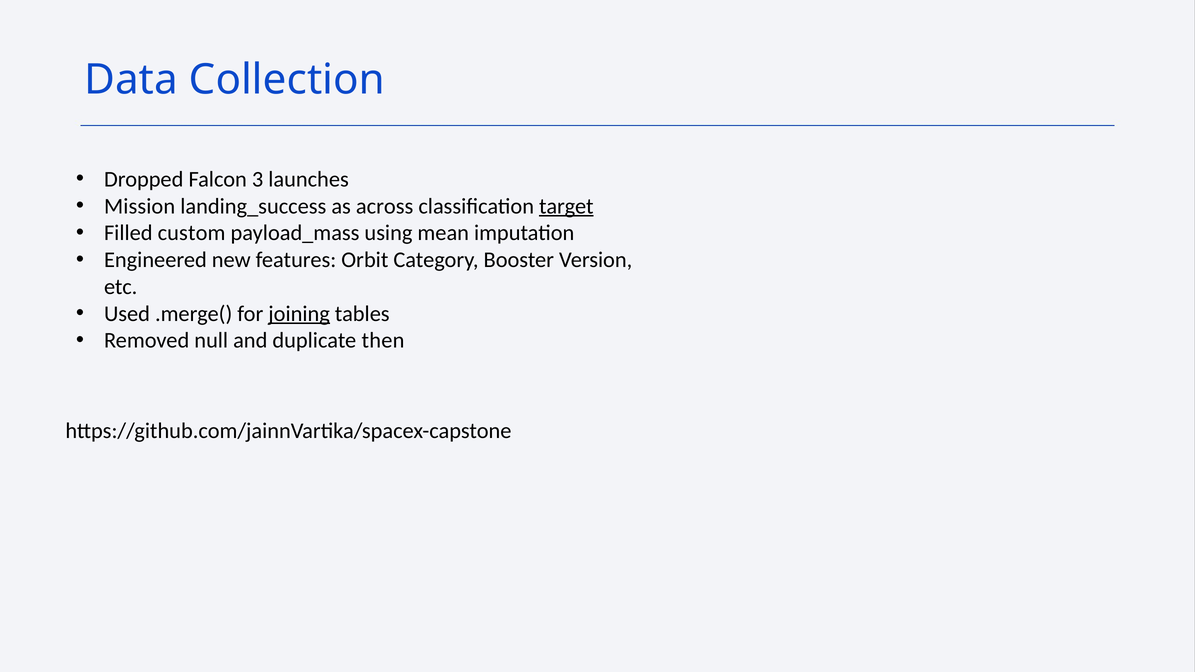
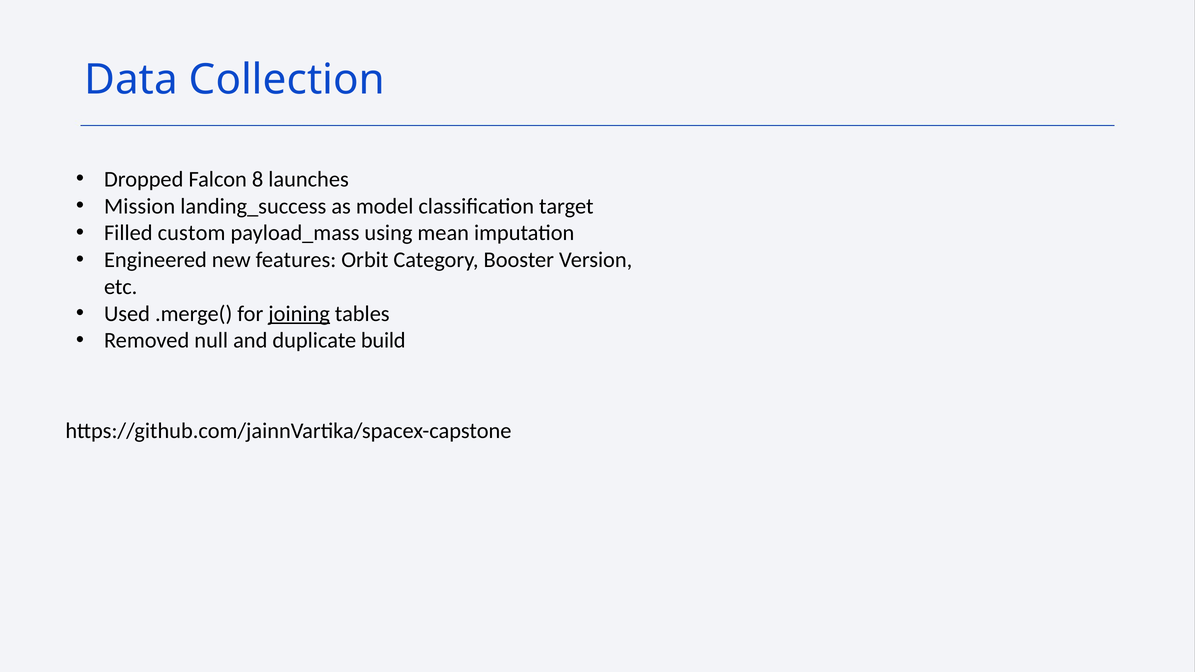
3: 3 -> 8 (258, 179)
across: across -> model (385, 206)
target underline: present -> none (566, 206)
then: then -> build (383, 341)
